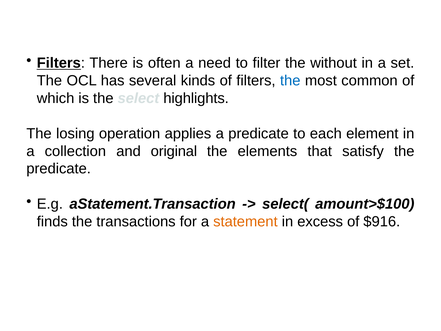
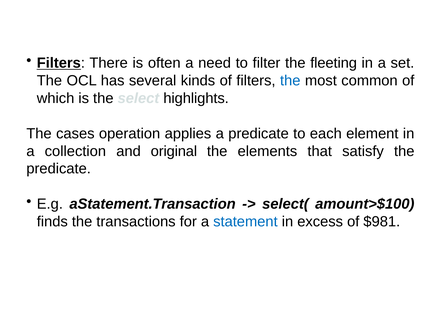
without: without -> fleeting (334, 63)
losing: losing -> cases (75, 133)
statement colour: orange -> blue (245, 222)
$916: $916 -> $981 (382, 222)
